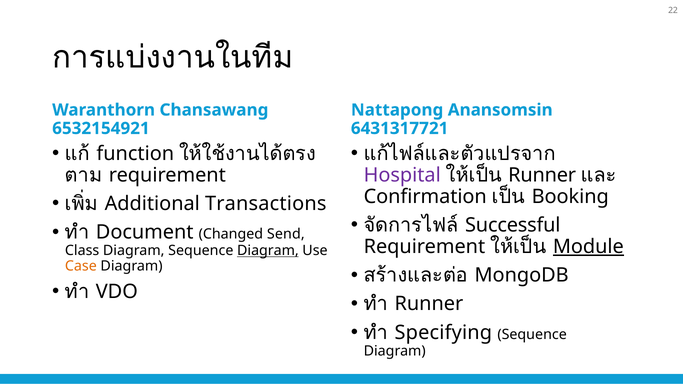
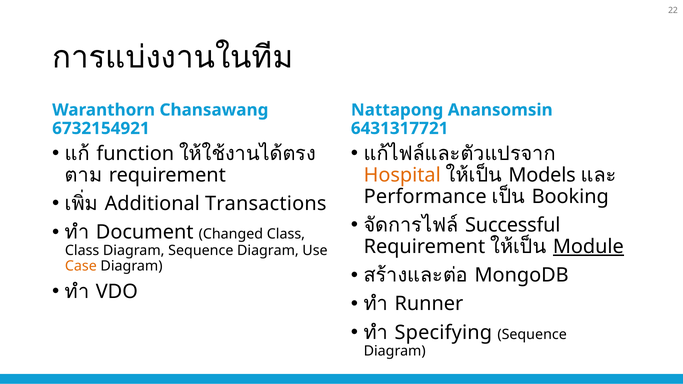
6532154921: 6532154921 -> 6732154921 (101, 128)
Hospital colour: purple -> orange (402, 175)
Runner: Runner -> Models (542, 175)
Confirmation: Confirmation -> Performance (425, 197)
Changed Send: Send -> Class (286, 234)
Diagram underline: present -> none (268, 251)
